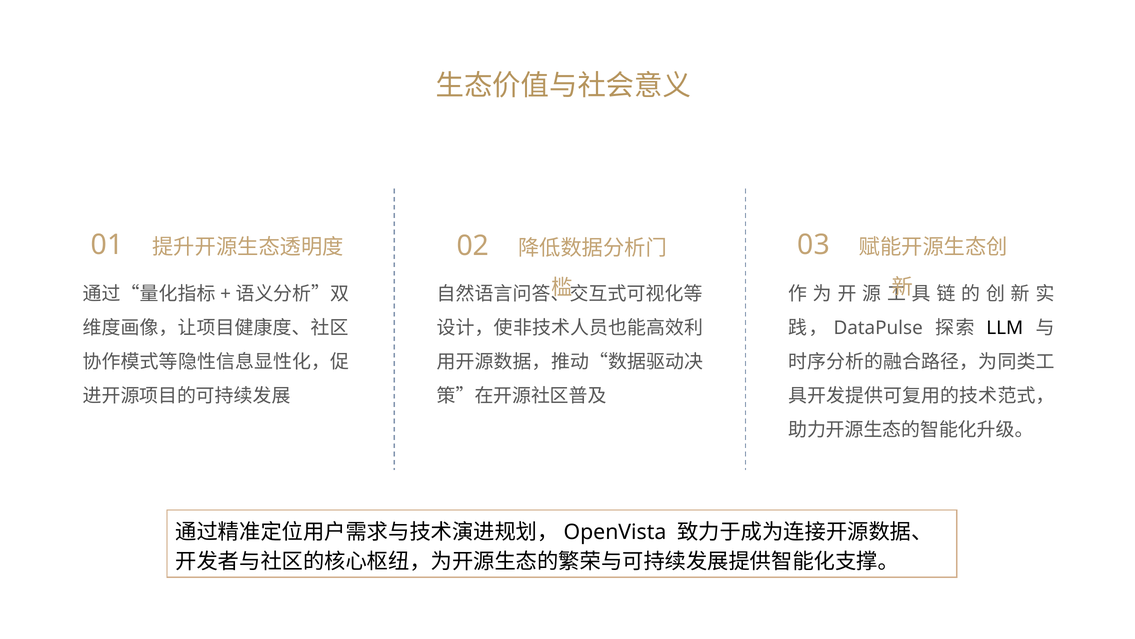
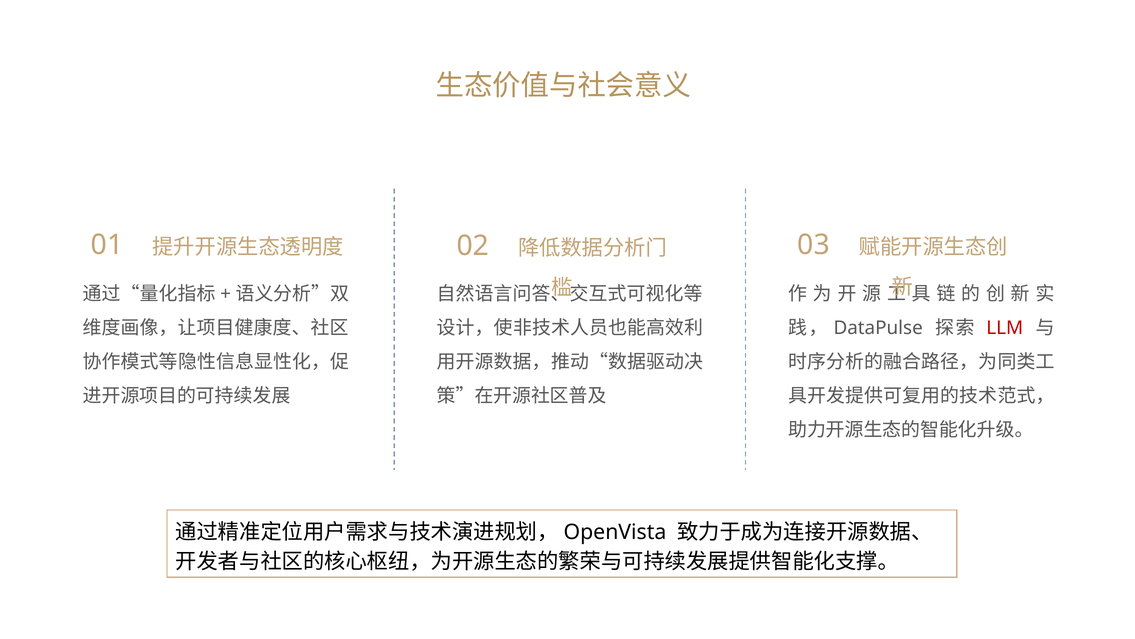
LLM colour: black -> red (1005, 328)
